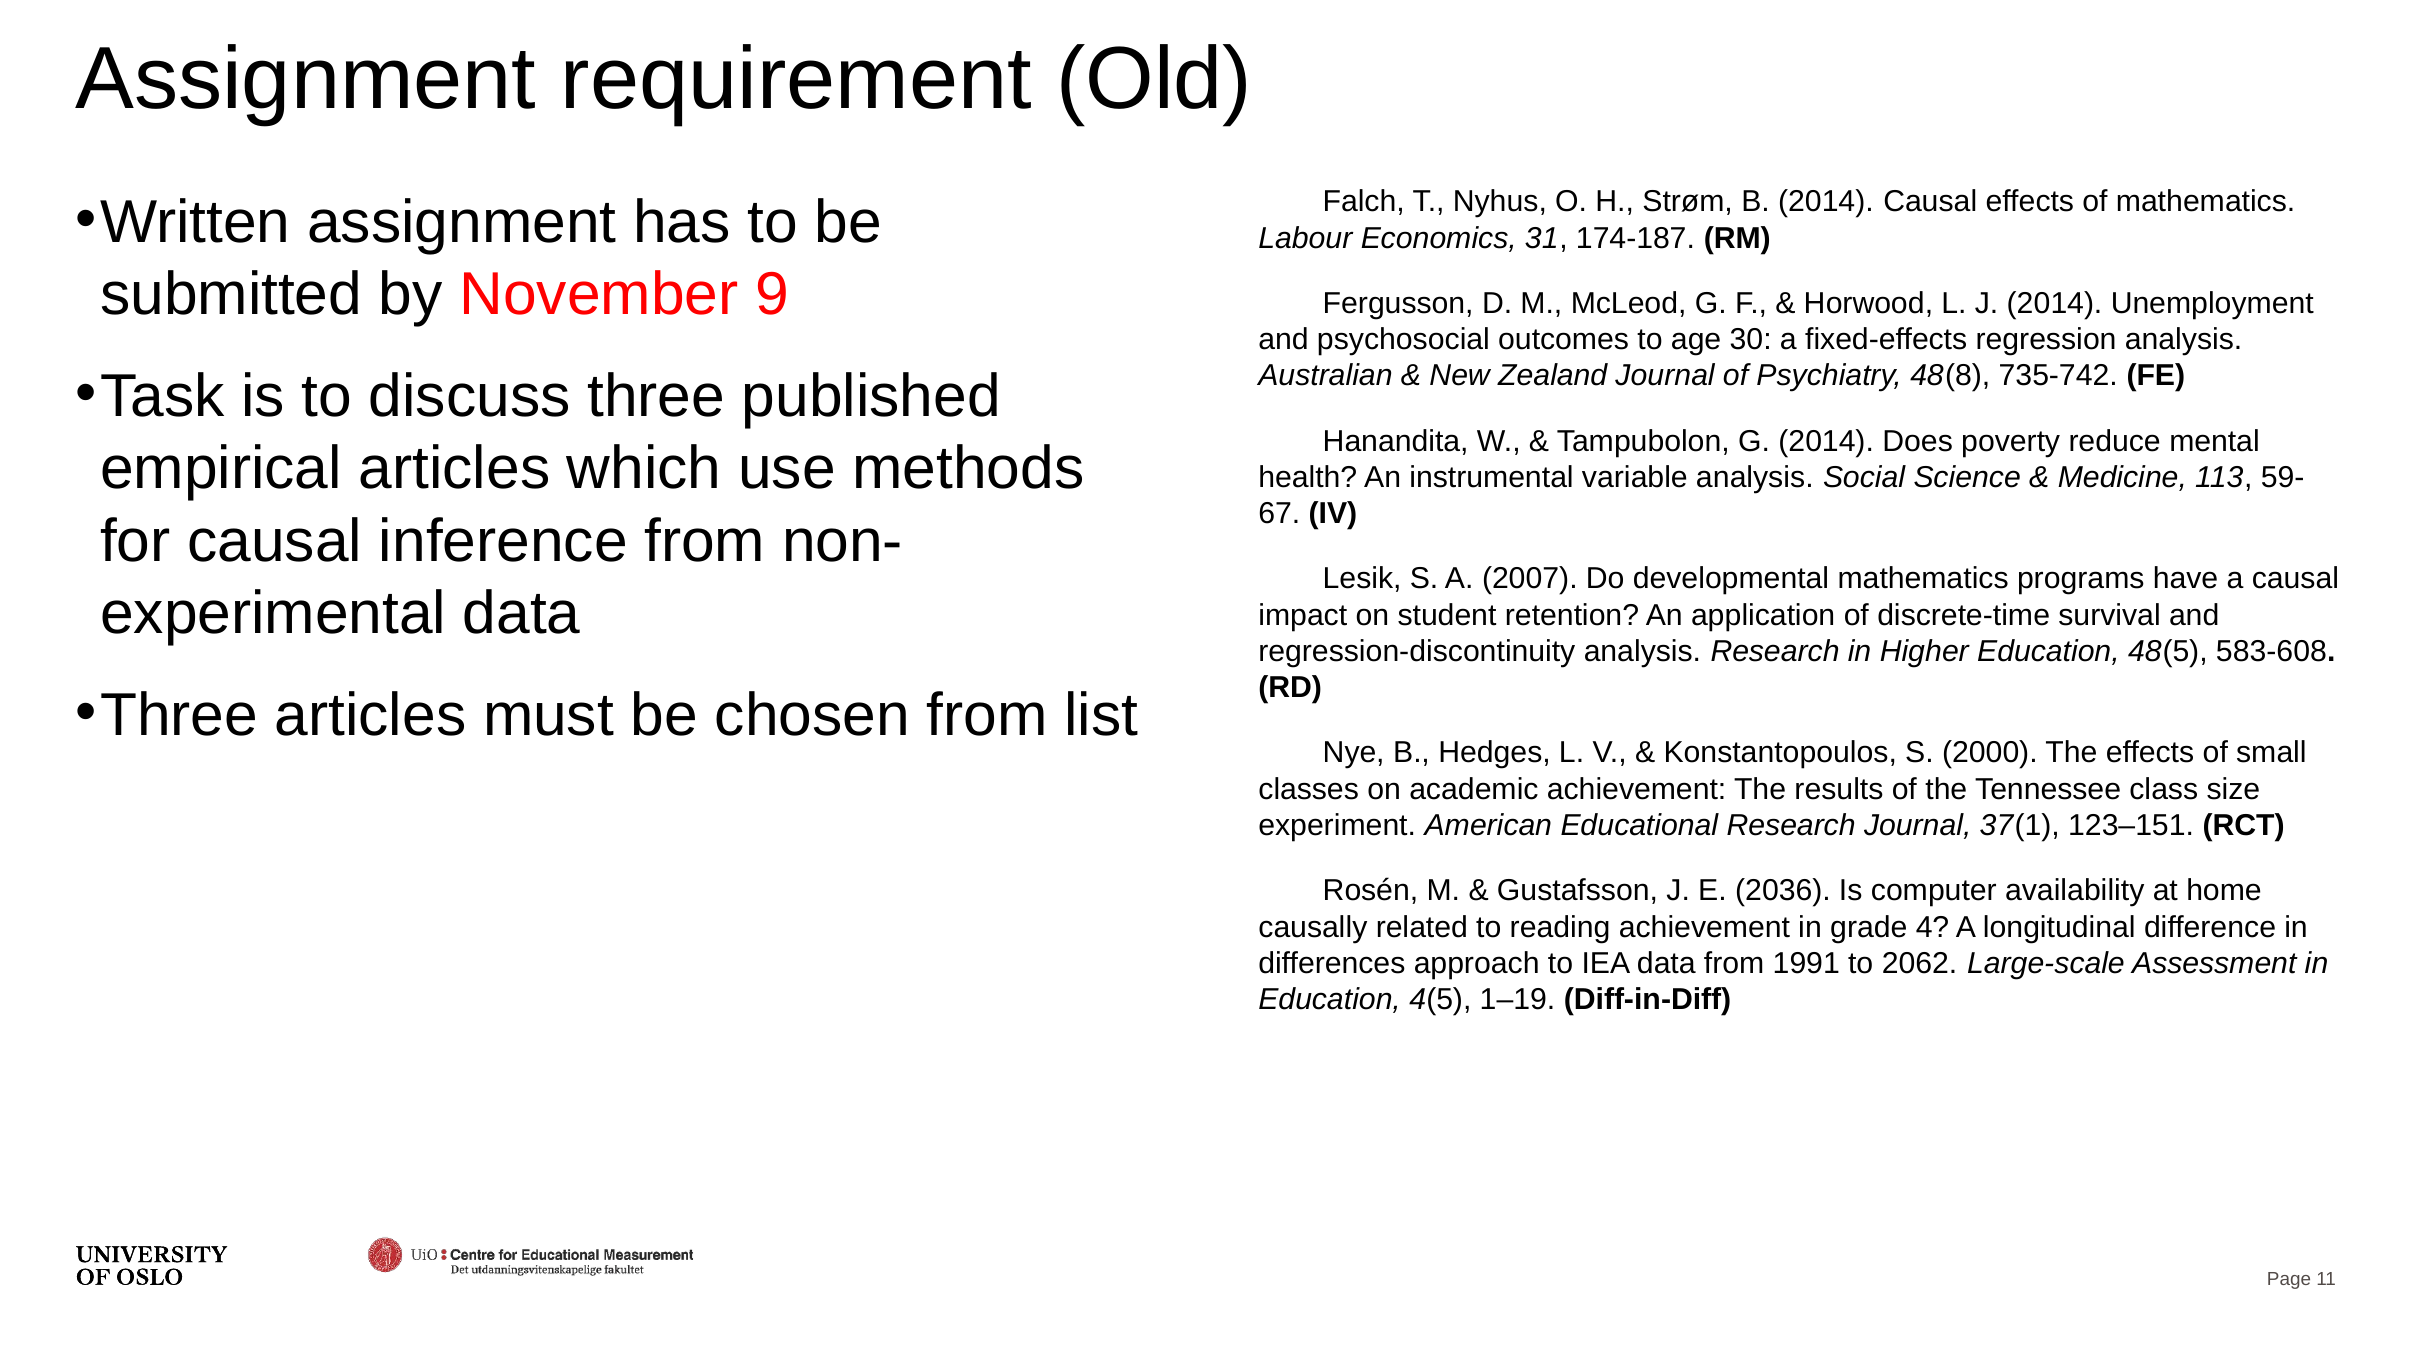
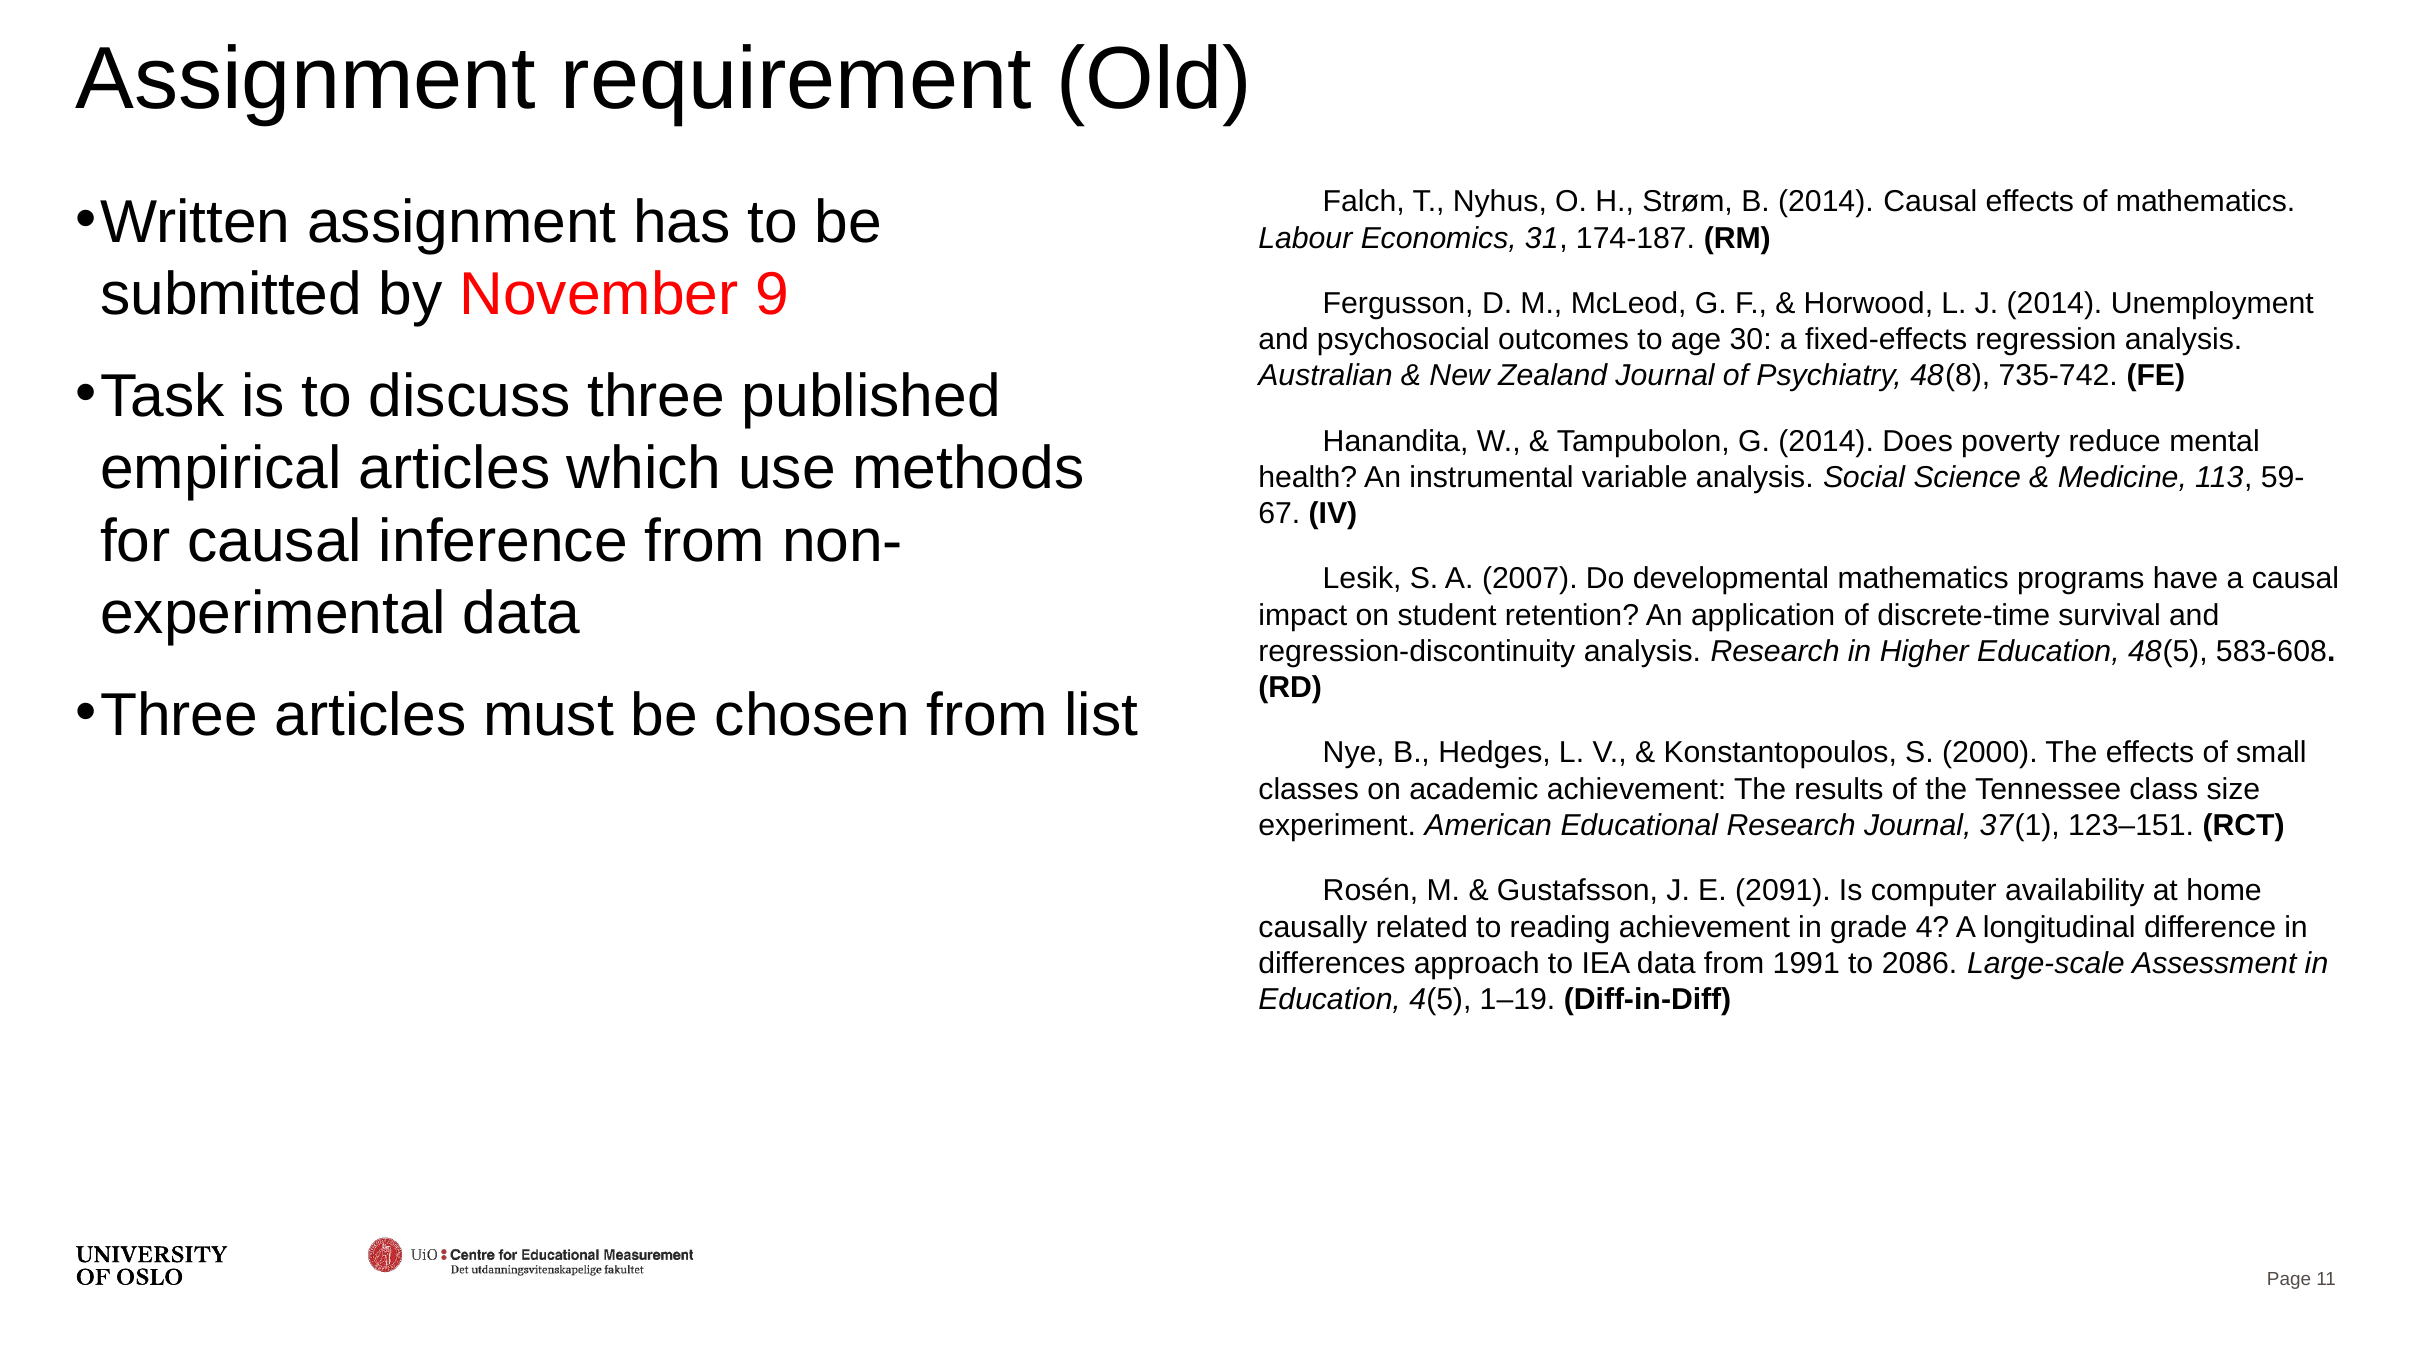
2036: 2036 -> 2091 (1783, 891)
2062: 2062 -> 2086 (1919, 964)
